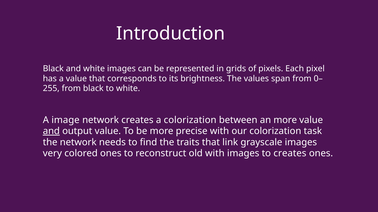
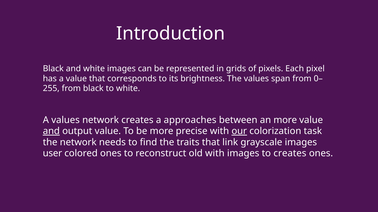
A image: image -> values (66, 120)
a colorization: colorization -> approaches (190, 120)
our underline: none -> present (239, 131)
very: very -> user (52, 154)
